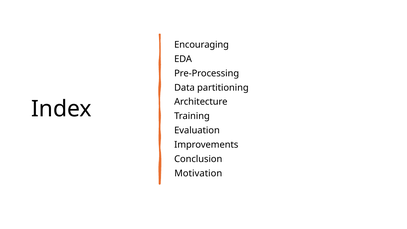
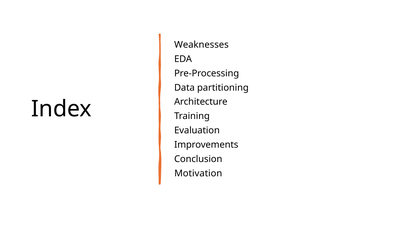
Encouraging: Encouraging -> Weaknesses (201, 45)
